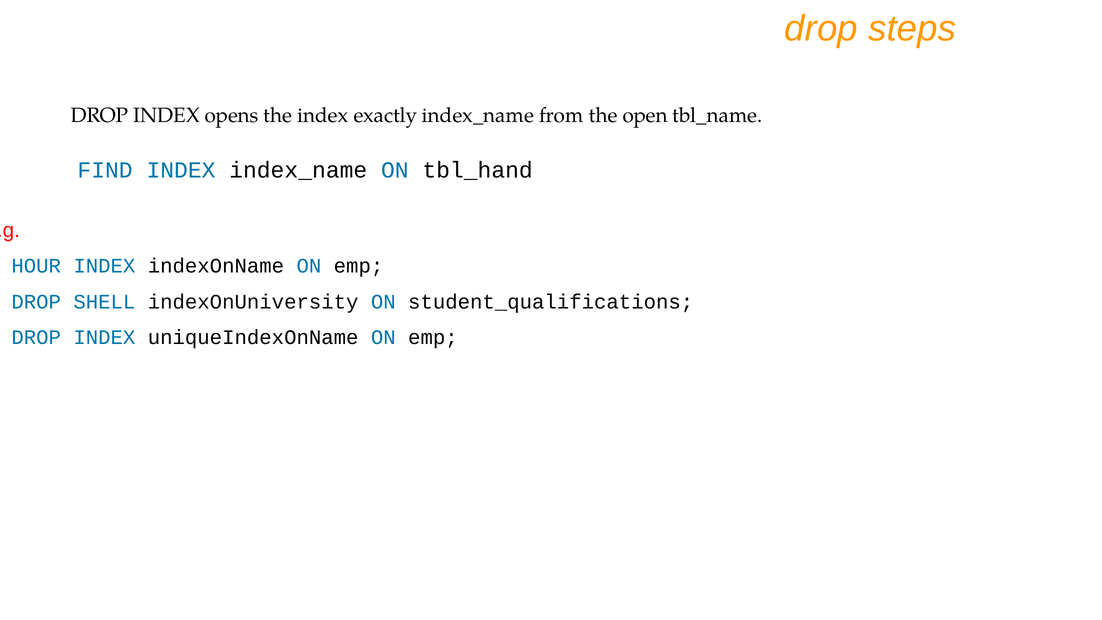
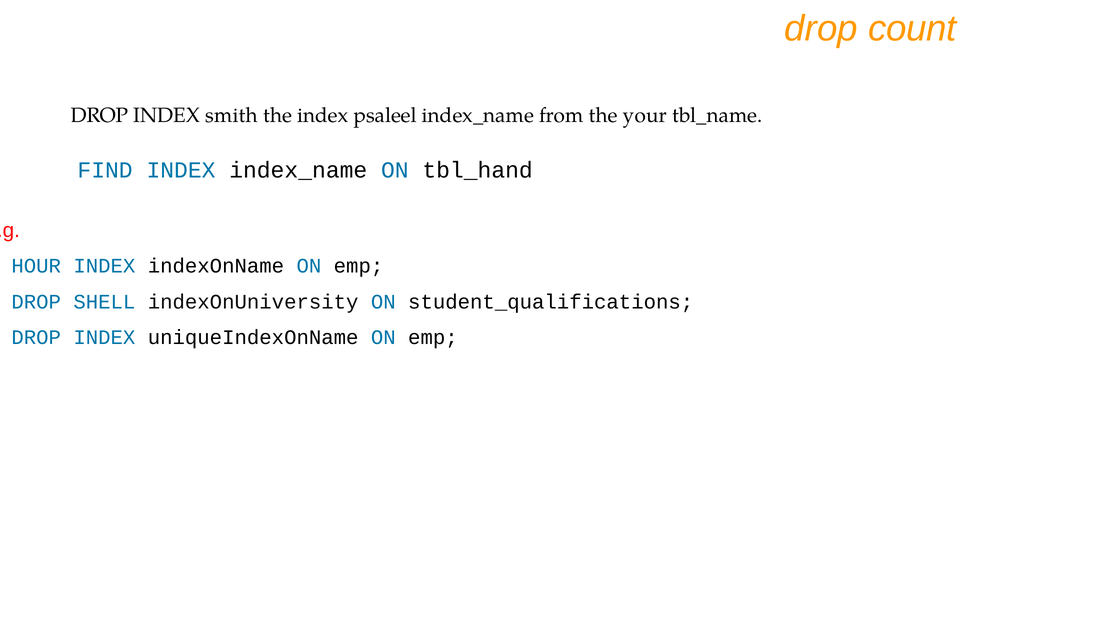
steps: steps -> count (912, 29)
opens: opens -> smith (231, 116)
exactly: exactly -> psaleel (385, 116)
open: open -> your (645, 116)
